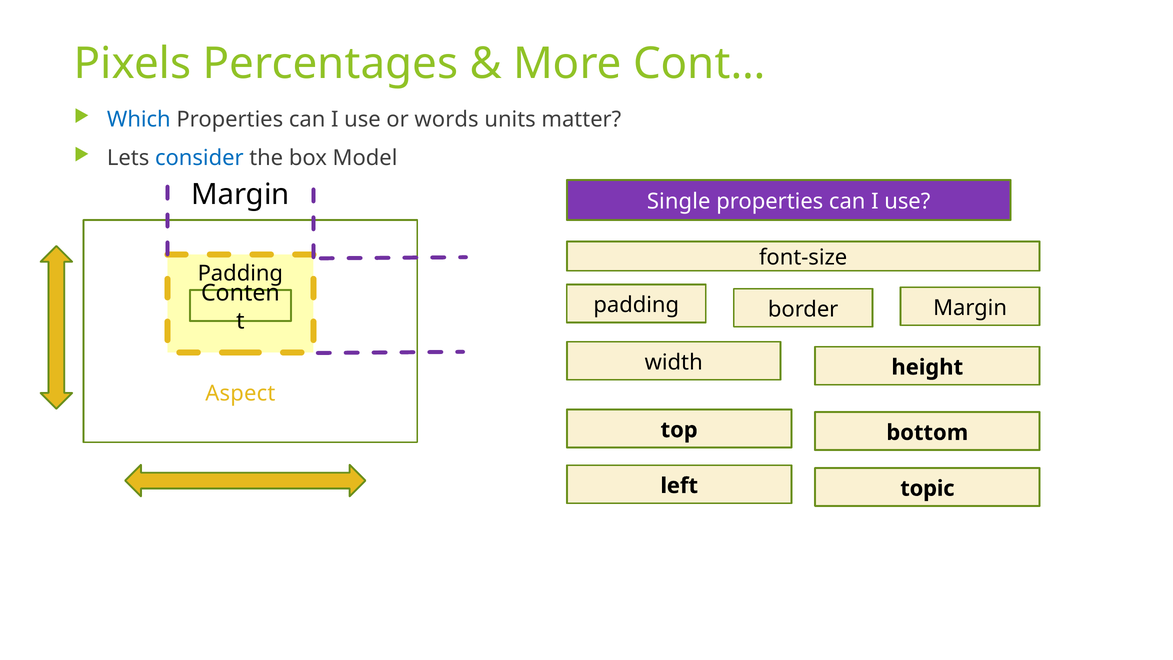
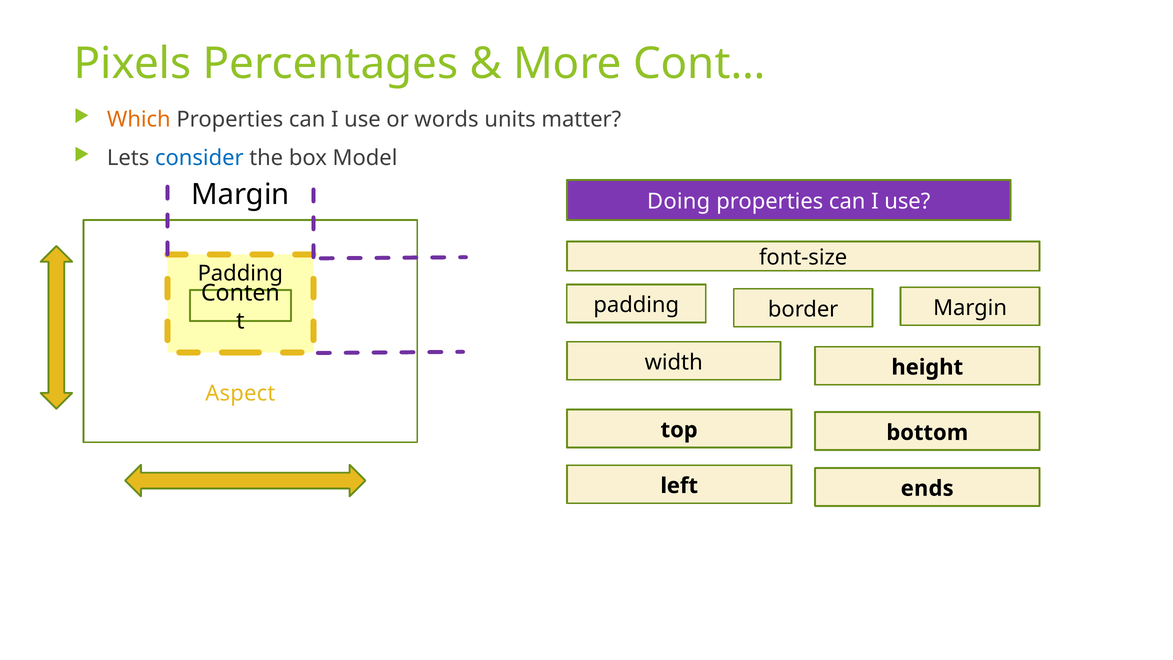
Which colour: blue -> orange (139, 120)
Single: Single -> Doing (679, 201)
topic: topic -> ends (927, 488)
